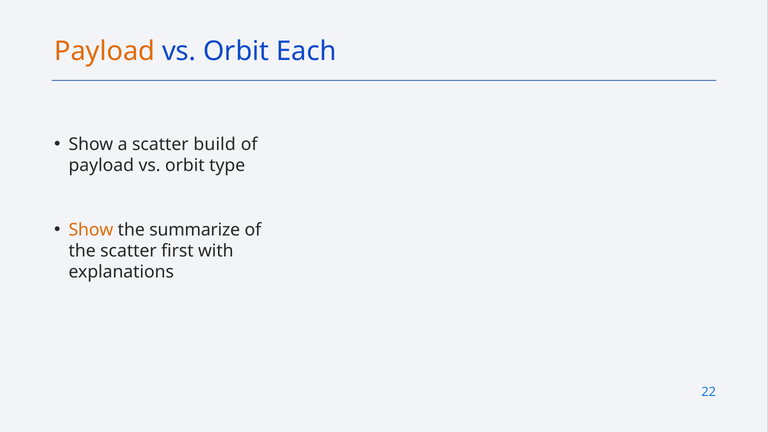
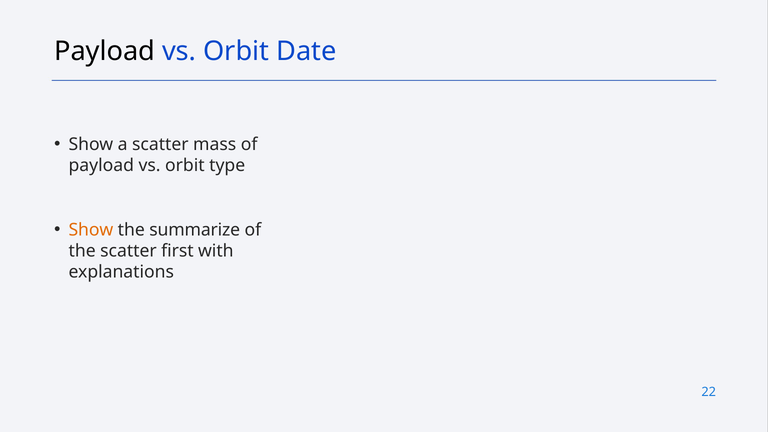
Payload colour: orange -> black (105, 51)
Each: Each -> Date (306, 51)
build: build -> mass (215, 144)
